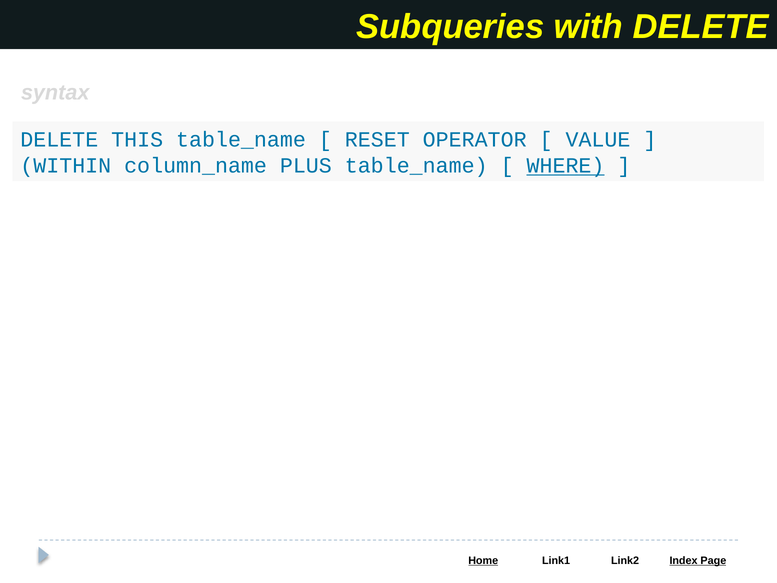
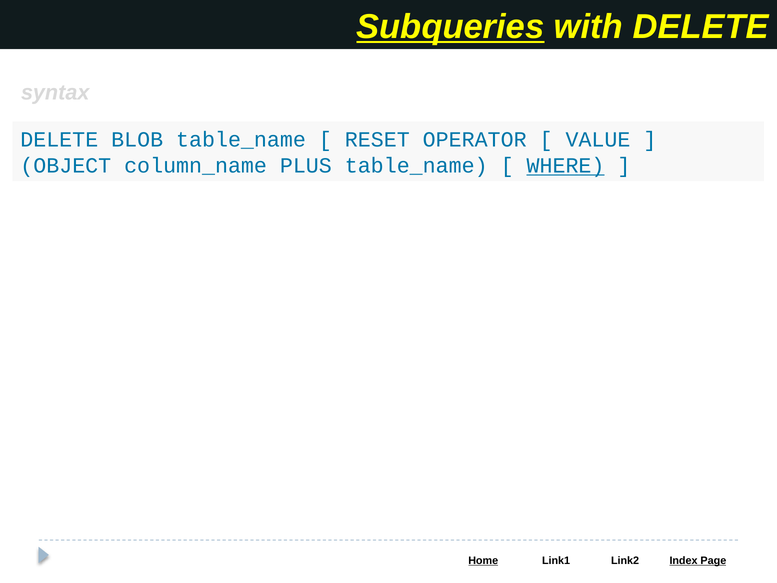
Subqueries underline: none -> present (450, 27)
THIS: THIS -> BLOB (137, 140)
WITHIN: WITHIN -> OBJECT (66, 166)
